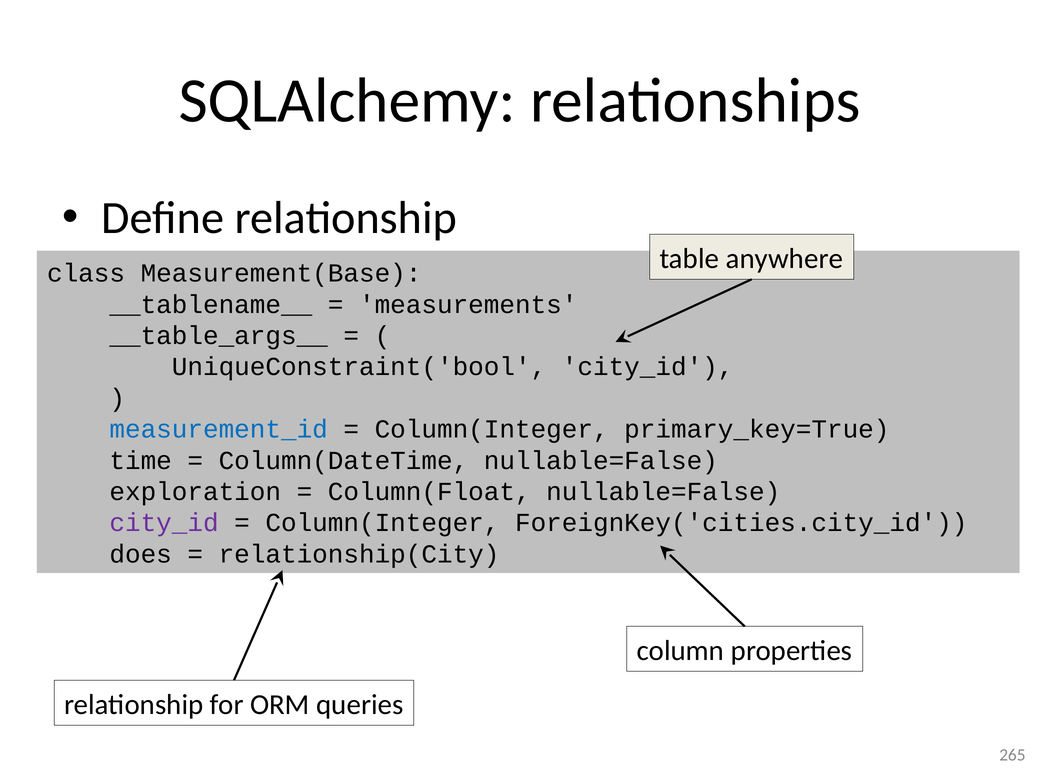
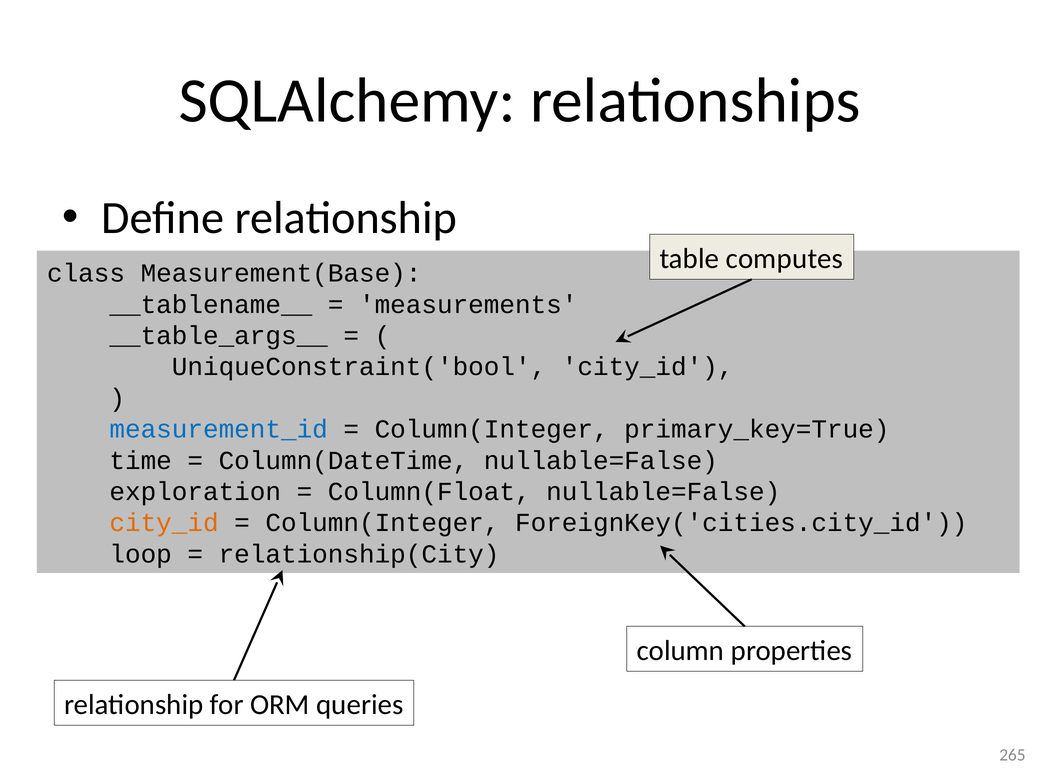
anywhere: anywhere -> computes (784, 259)
city_id colour: purple -> orange (164, 523)
does: does -> loop (141, 554)
